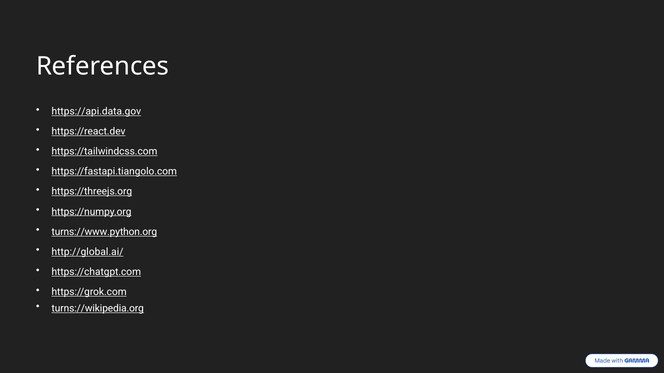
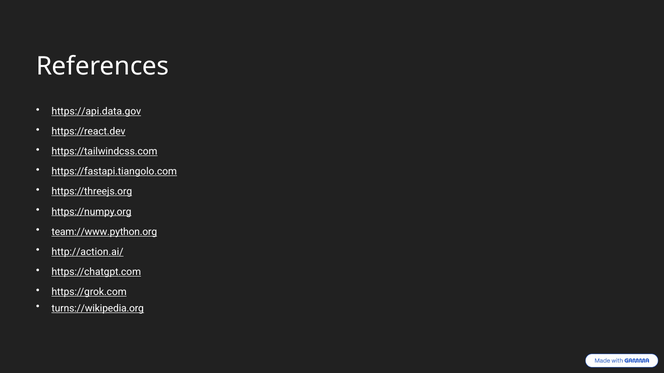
turns://www.python.org: turns://www.python.org -> team://www.python.org (104, 232)
http://global.ai/: http://global.ai/ -> http://action.ai/ (88, 252)
